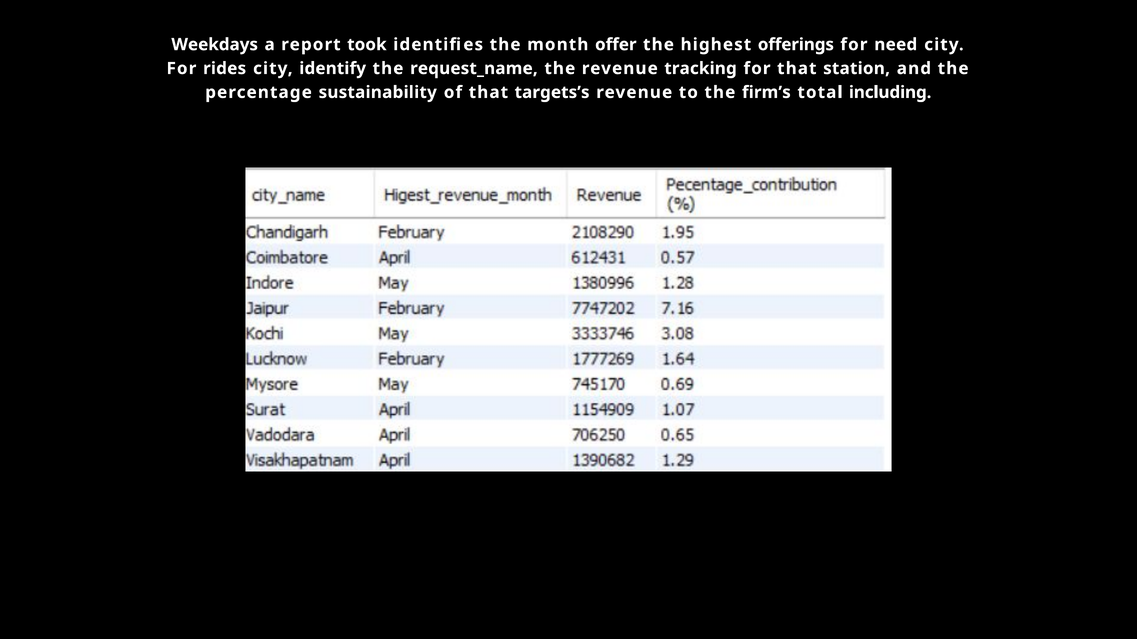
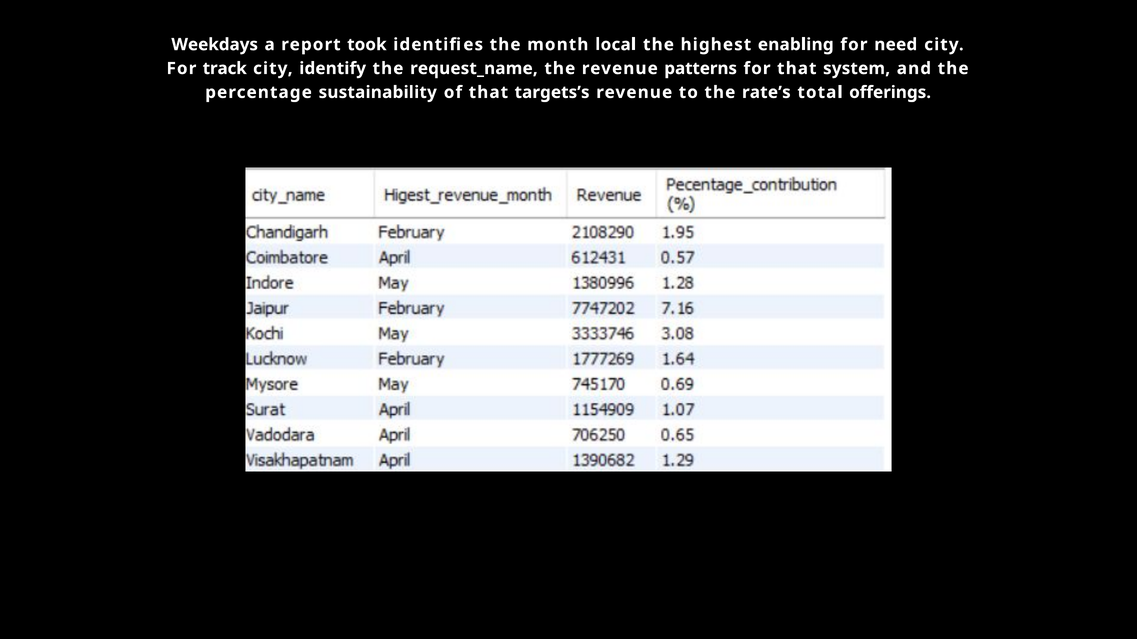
offer: offer -> local (616, 45)
offerings: offerings -> enabling (796, 45)
rides: rides -> track (225, 69)
tracking: tracking -> patterns (701, 69)
station: station -> system (857, 69)
firm’s: firm’s -> rate’s (766, 92)
including: including -> offerings (890, 92)
